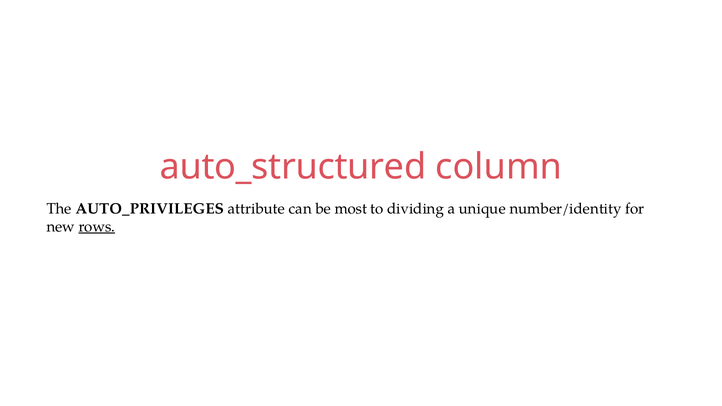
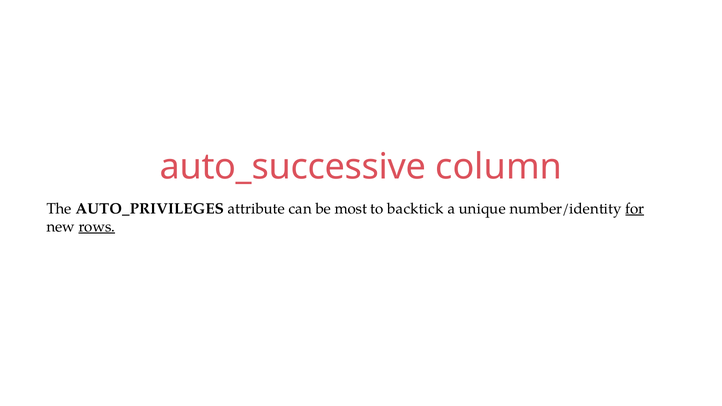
auto_structured: auto_structured -> auto_successive (293, 167)
dividing: dividing -> backtick (415, 209)
for underline: none -> present (635, 209)
